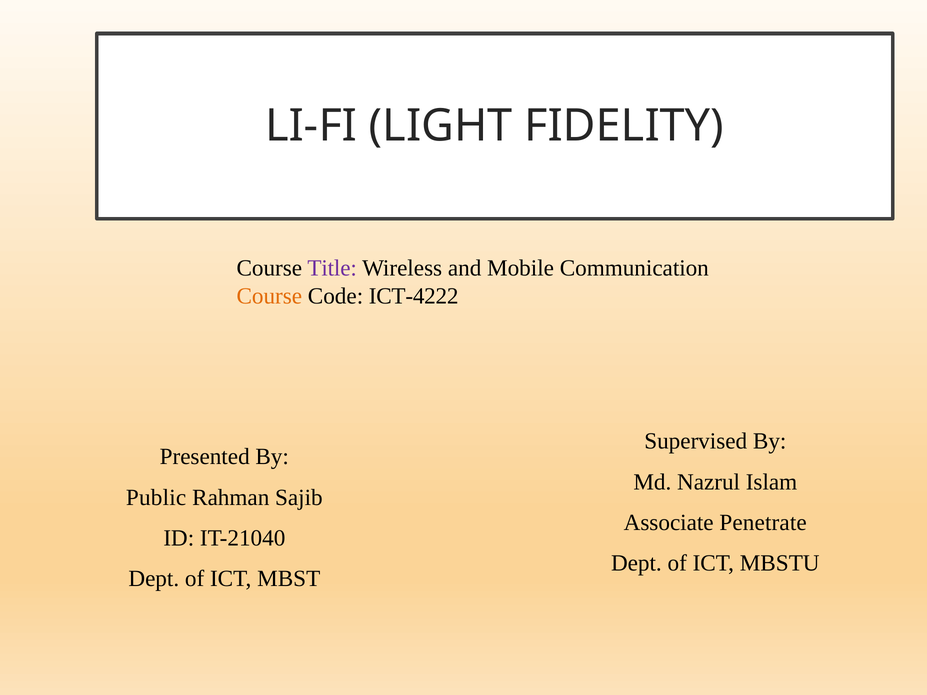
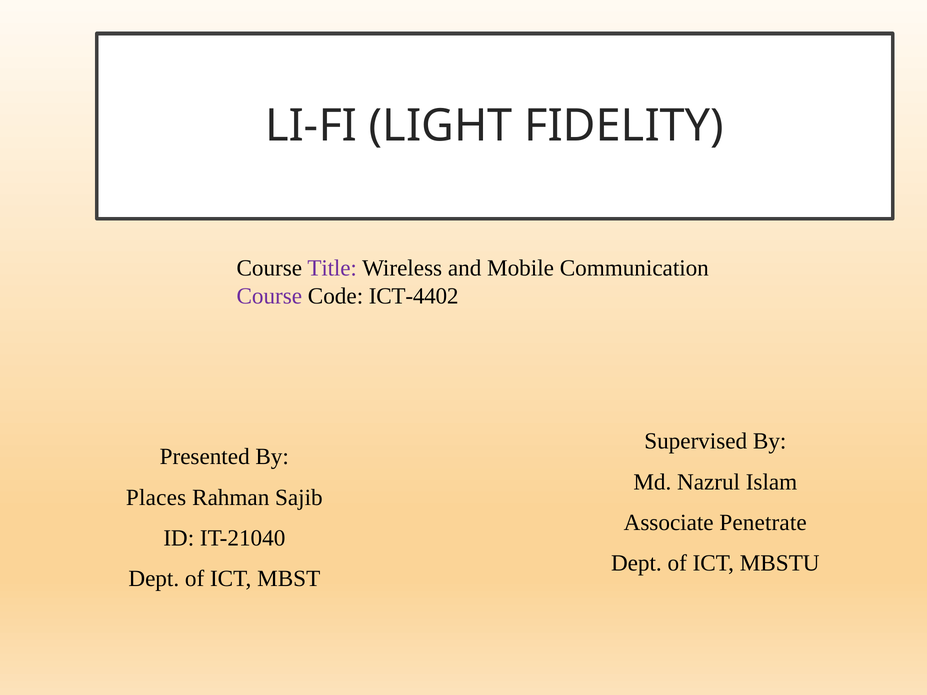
Course colour: orange -> purple (269, 296)
ICT-4222: ICT-4222 -> ICT-4402 (414, 296)
Public: Public -> Places (156, 498)
